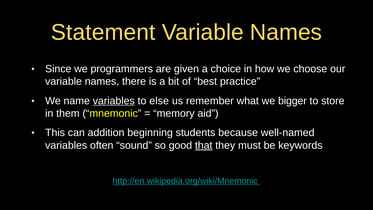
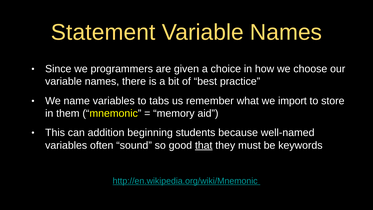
variables underline: present -> none (114, 101)
else: else -> tabs (159, 101)
bigger: bigger -> import (292, 101)
